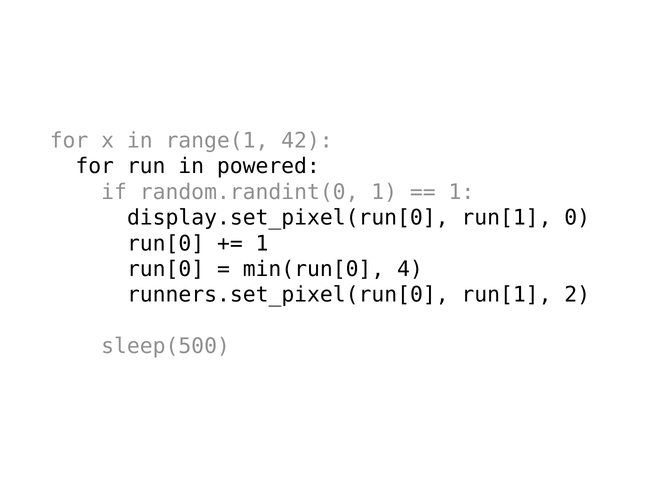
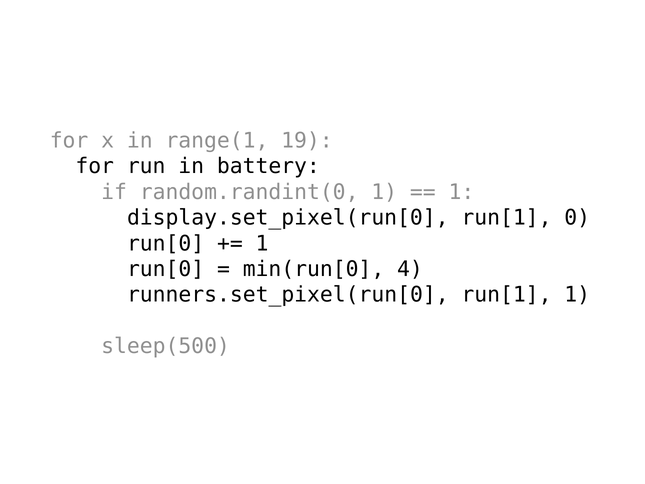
42: 42 -> 19 (307, 141)
powered: powered -> battery (268, 166)
run[1 2: 2 -> 1 (577, 295)
